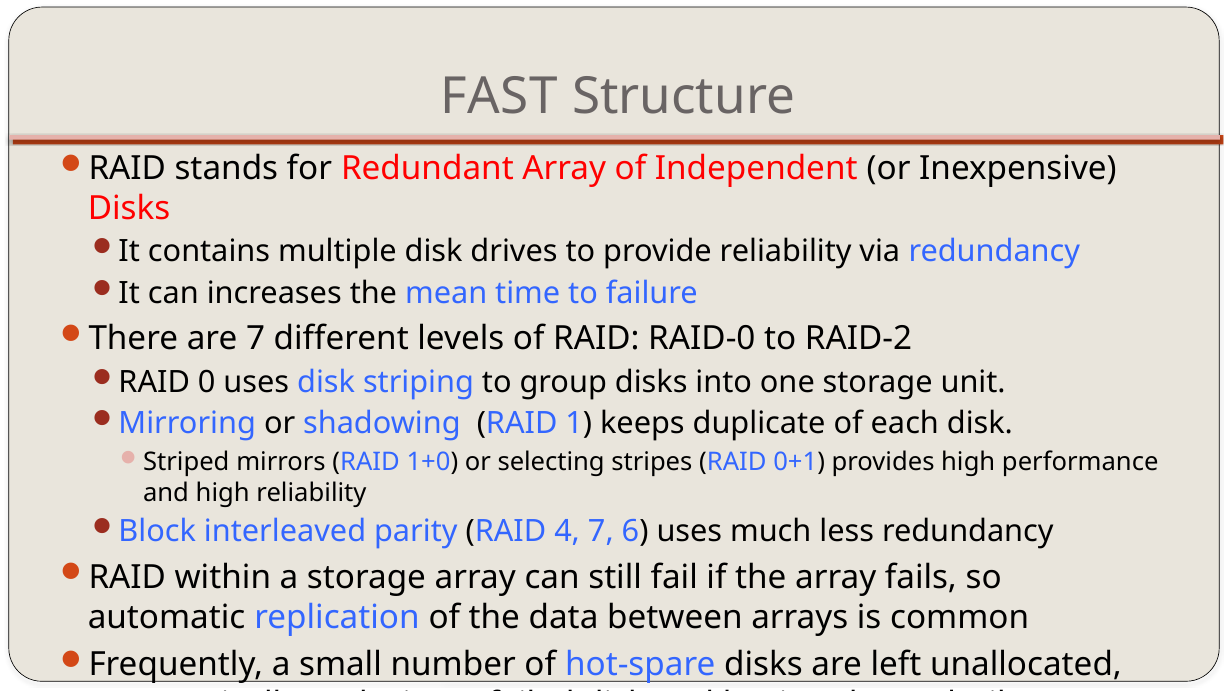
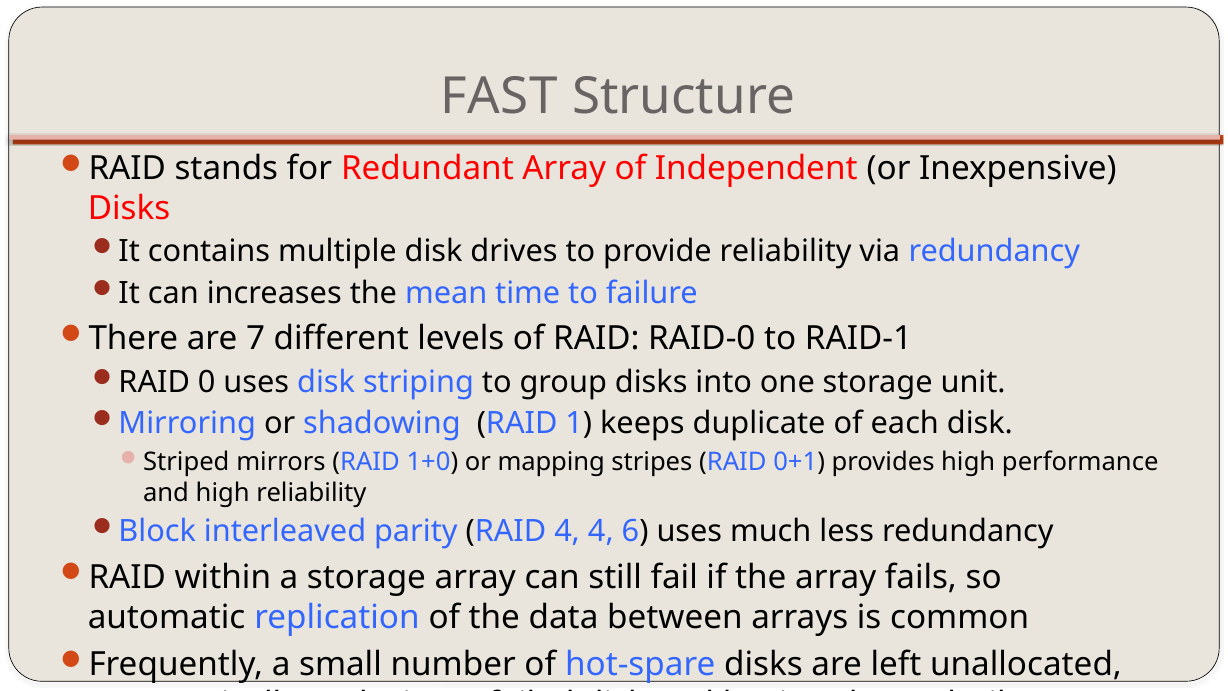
RAID-2: RAID-2 -> RAID-1 (859, 339)
selecting: selecting -> mapping (551, 462)
4 7: 7 -> 4 (601, 531)
